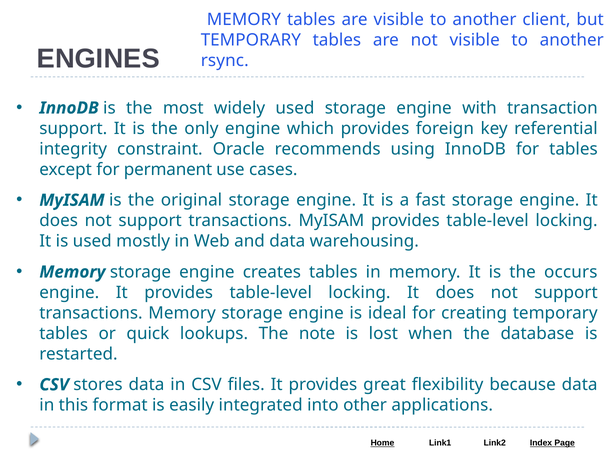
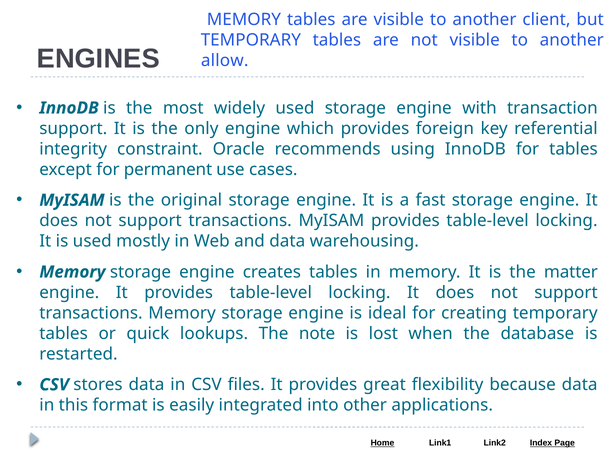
rsync: rsync -> allow (225, 61)
occurs: occurs -> matter (571, 272)
